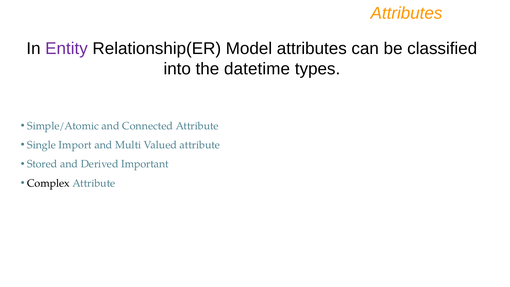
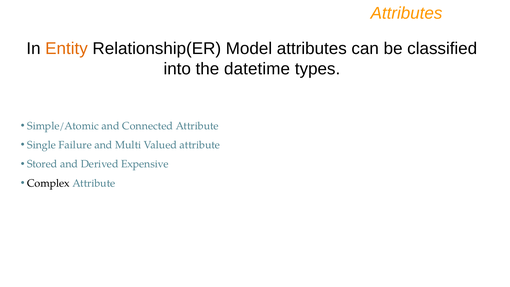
Entity colour: purple -> orange (67, 49)
Import: Import -> Failure (75, 145)
Important: Important -> Expensive (145, 164)
